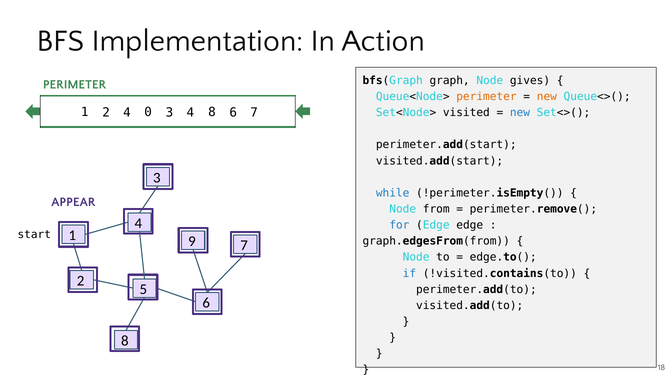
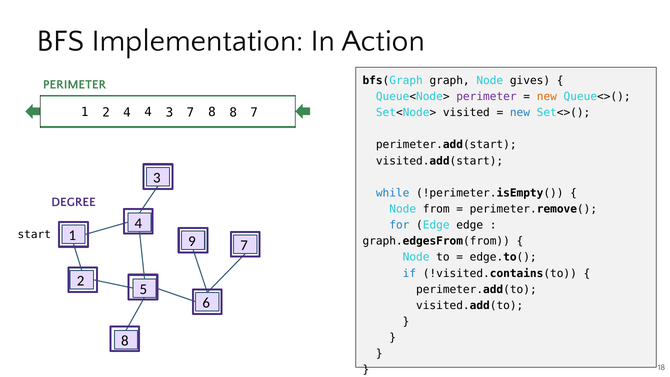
perimeter colour: orange -> purple (486, 97)
4 0: 0 -> 4 (148, 112)
4: 4 -> 7 (190, 112)
8 6: 6 -> 8 (233, 112)
APPEAR: APPEAR -> DEGREE (73, 202)
